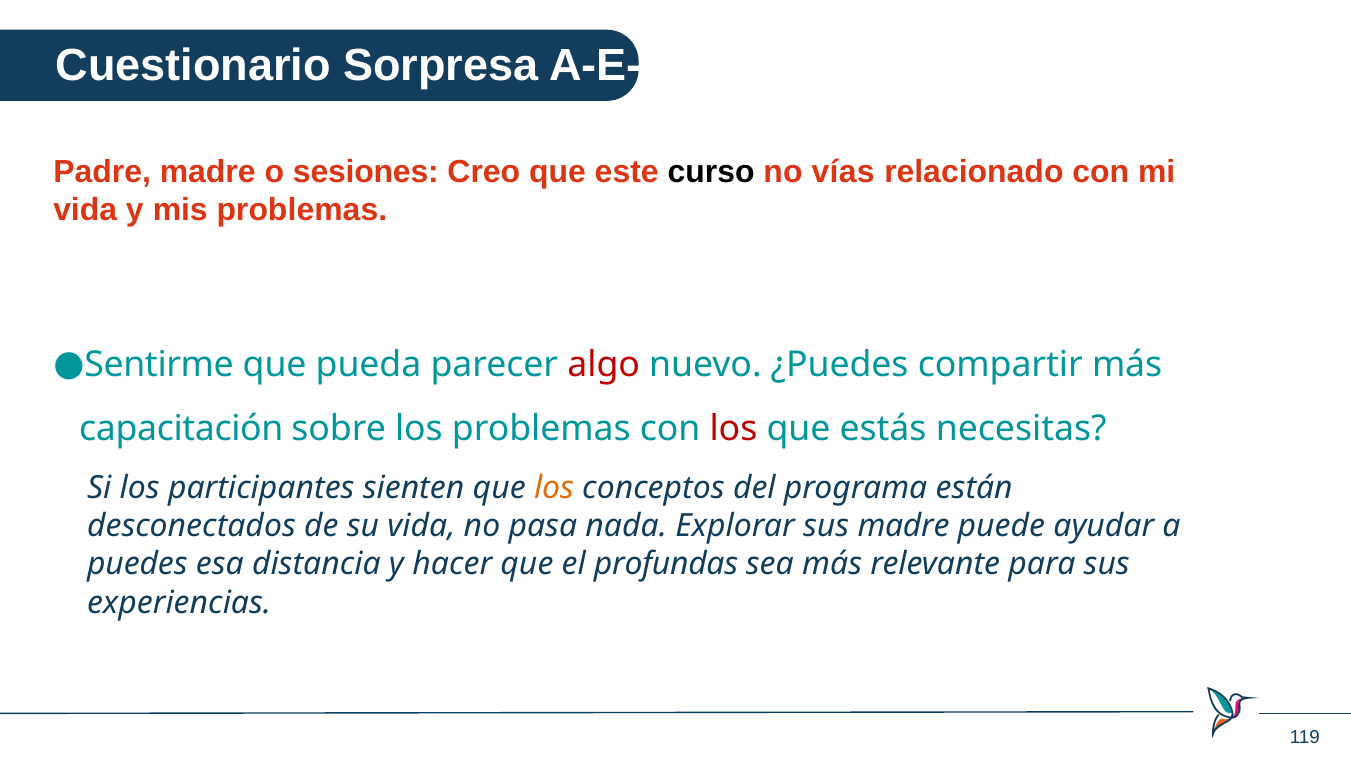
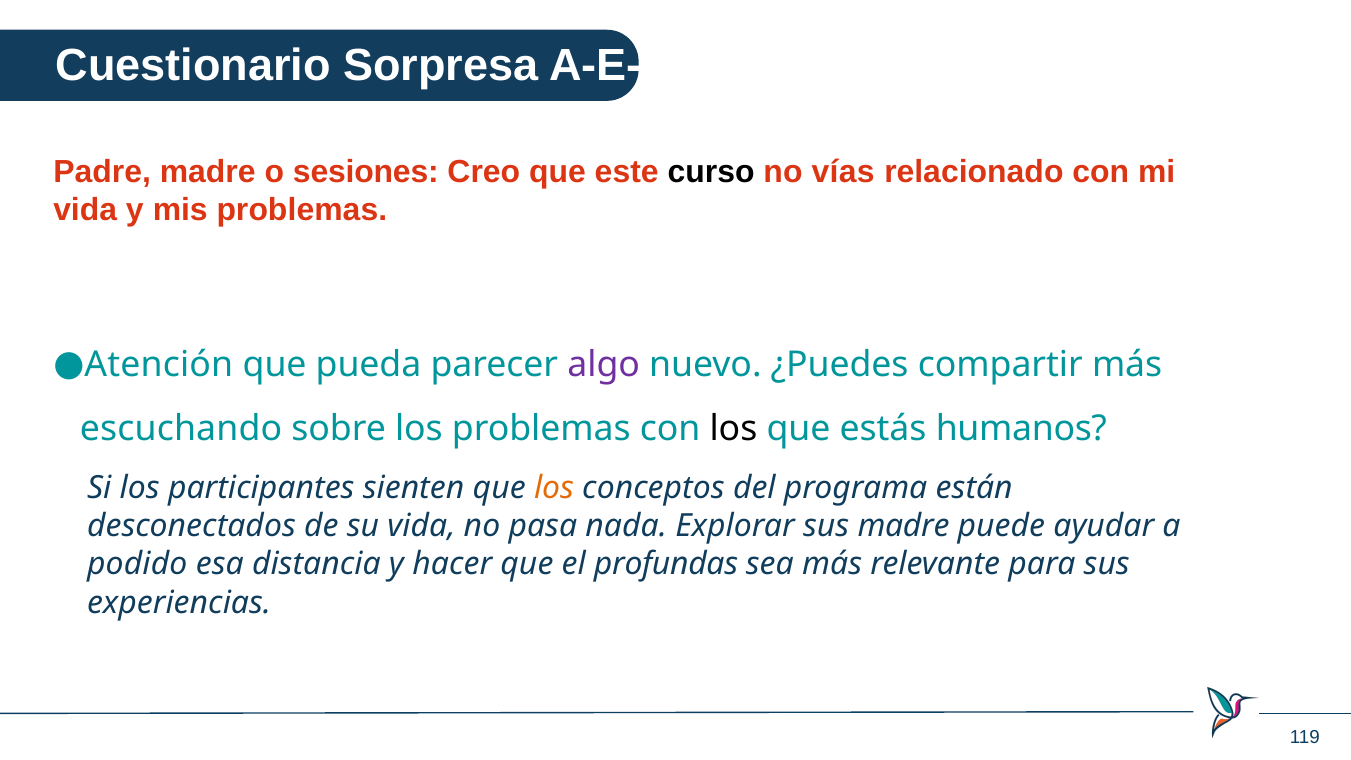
Sentirme: Sentirme -> Atención (159, 364)
algo colour: red -> purple (604, 364)
capacitación: capacitación -> escuchando (181, 429)
los colour: red -> black (733, 429)
necesitas: necesitas -> humanos (1021, 429)
puedes: puedes -> podido (137, 564)
